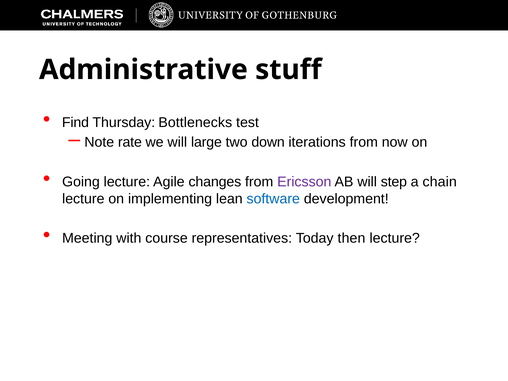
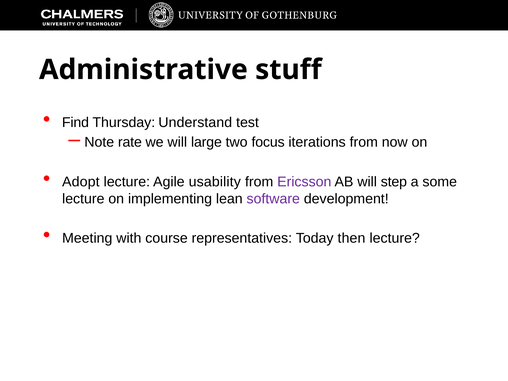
Bottlenecks: Bottlenecks -> Understand (195, 123)
down: down -> focus (268, 142)
Going: Going -> Adopt (81, 182)
changes: changes -> usability (215, 182)
chain: chain -> some (440, 182)
software colour: blue -> purple (273, 199)
